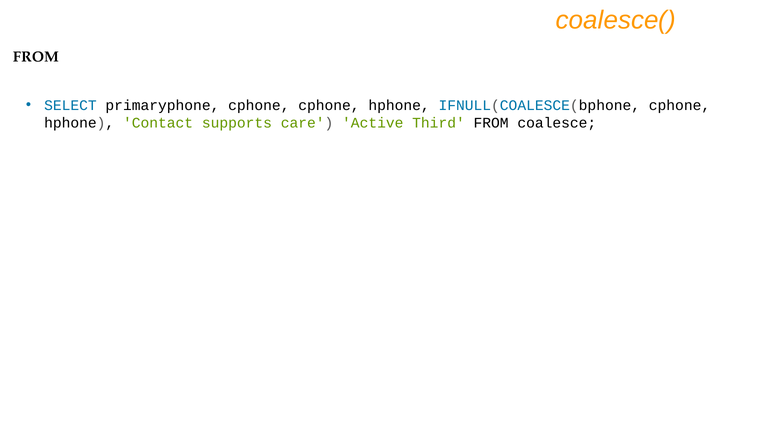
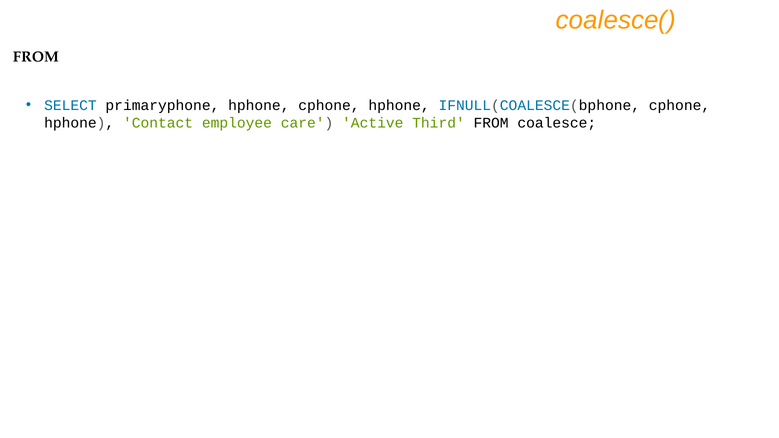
primaryphone cphone: cphone -> hphone (259, 105)
supports: supports -> employee (237, 123)
